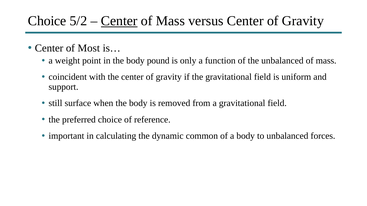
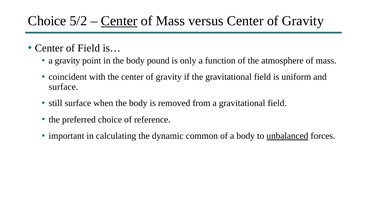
of Most: Most -> Field (89, 48)
a weight: weight -> gravity (67, 61)
the unbalanced: unbalanced -> atmosphere (282, 61)
support: support -> surface (63, 87)
unbalanced underline: none -> present (287, 136)
